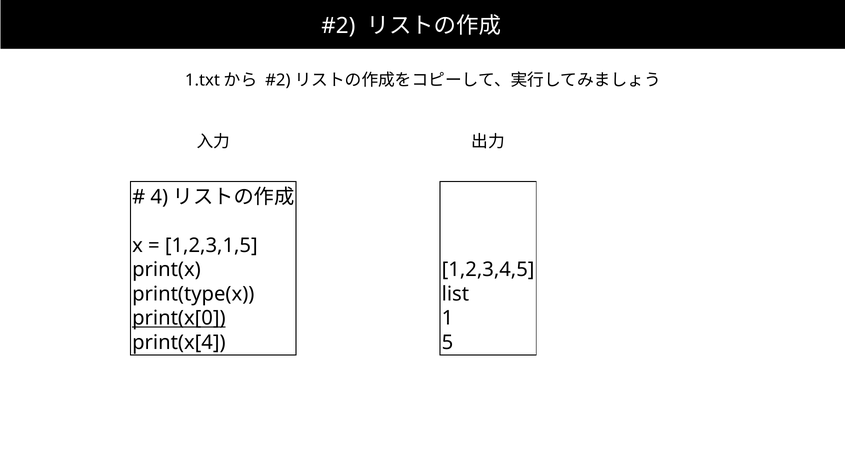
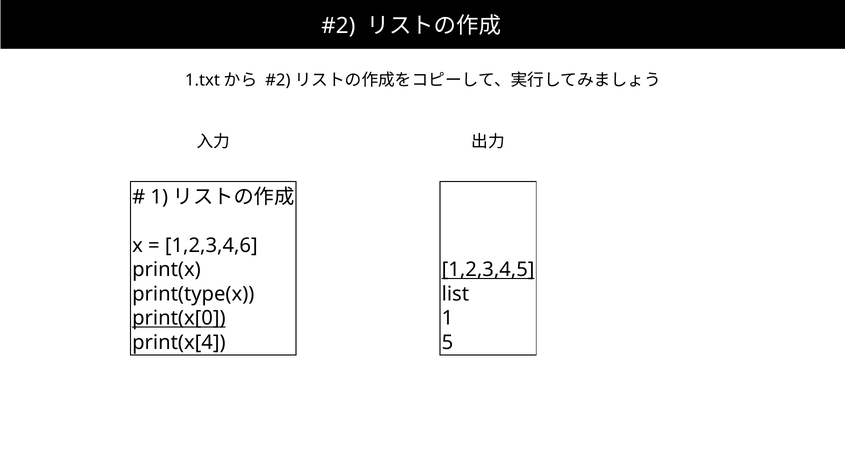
4: 4 -> 1 (159, 197)
1,2,3,1,5: 1,2,3,1,5 -> 1,2,3,4,6 (211, 246)
1,2,3,4,5 underline: none -> present (488, 270)
